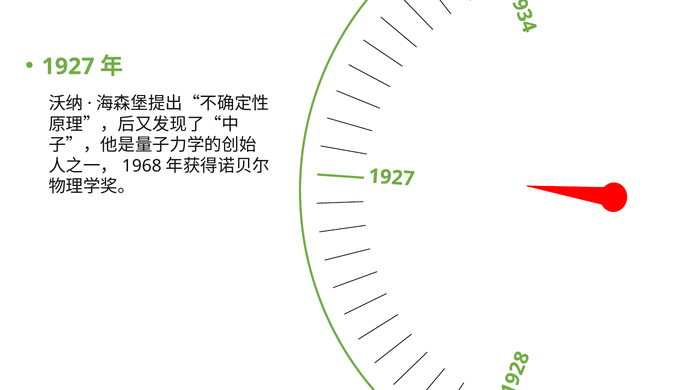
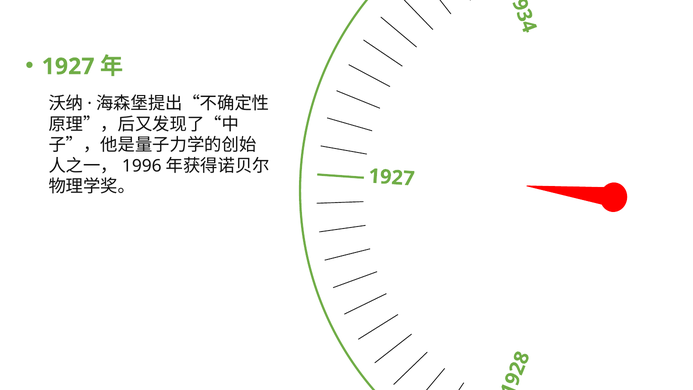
1968: 1968 -> 1996 (142, 166)
